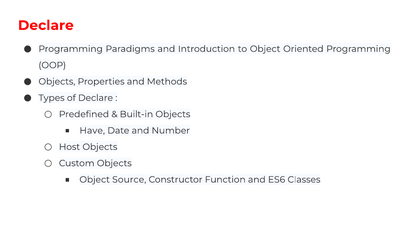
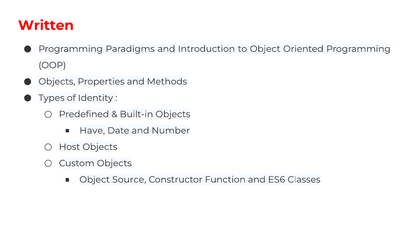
Declare: Declare -> Written (46, 25)
of Declare: Declare -> Identity (96, 98)
